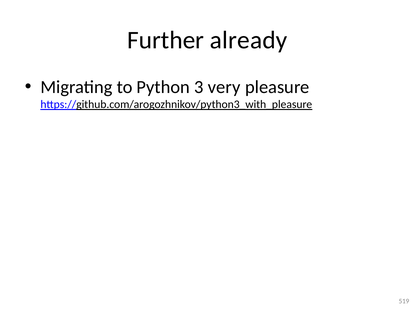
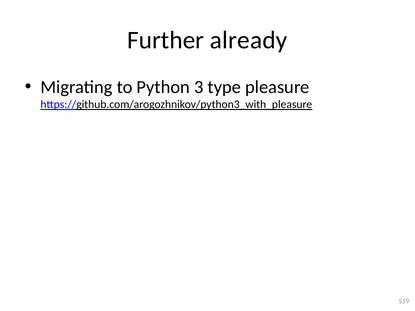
very: very -> type (224, 87)
